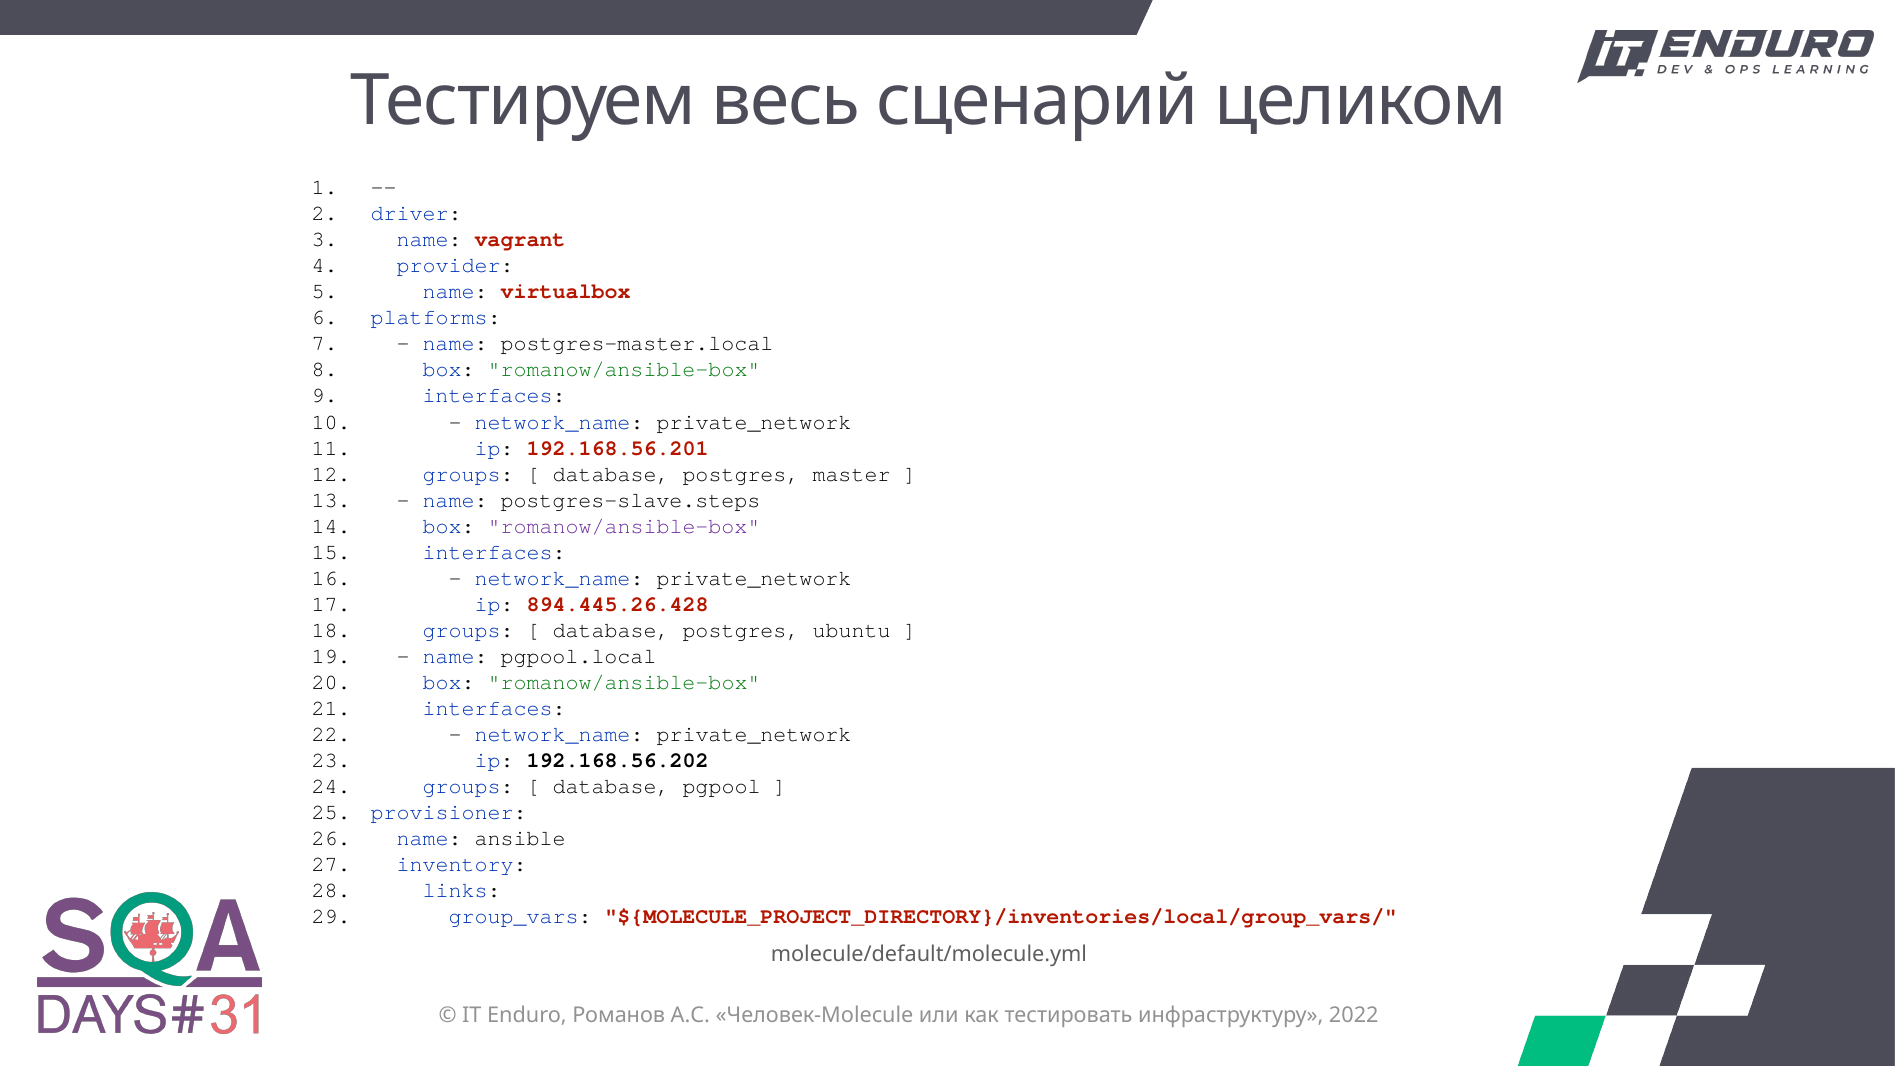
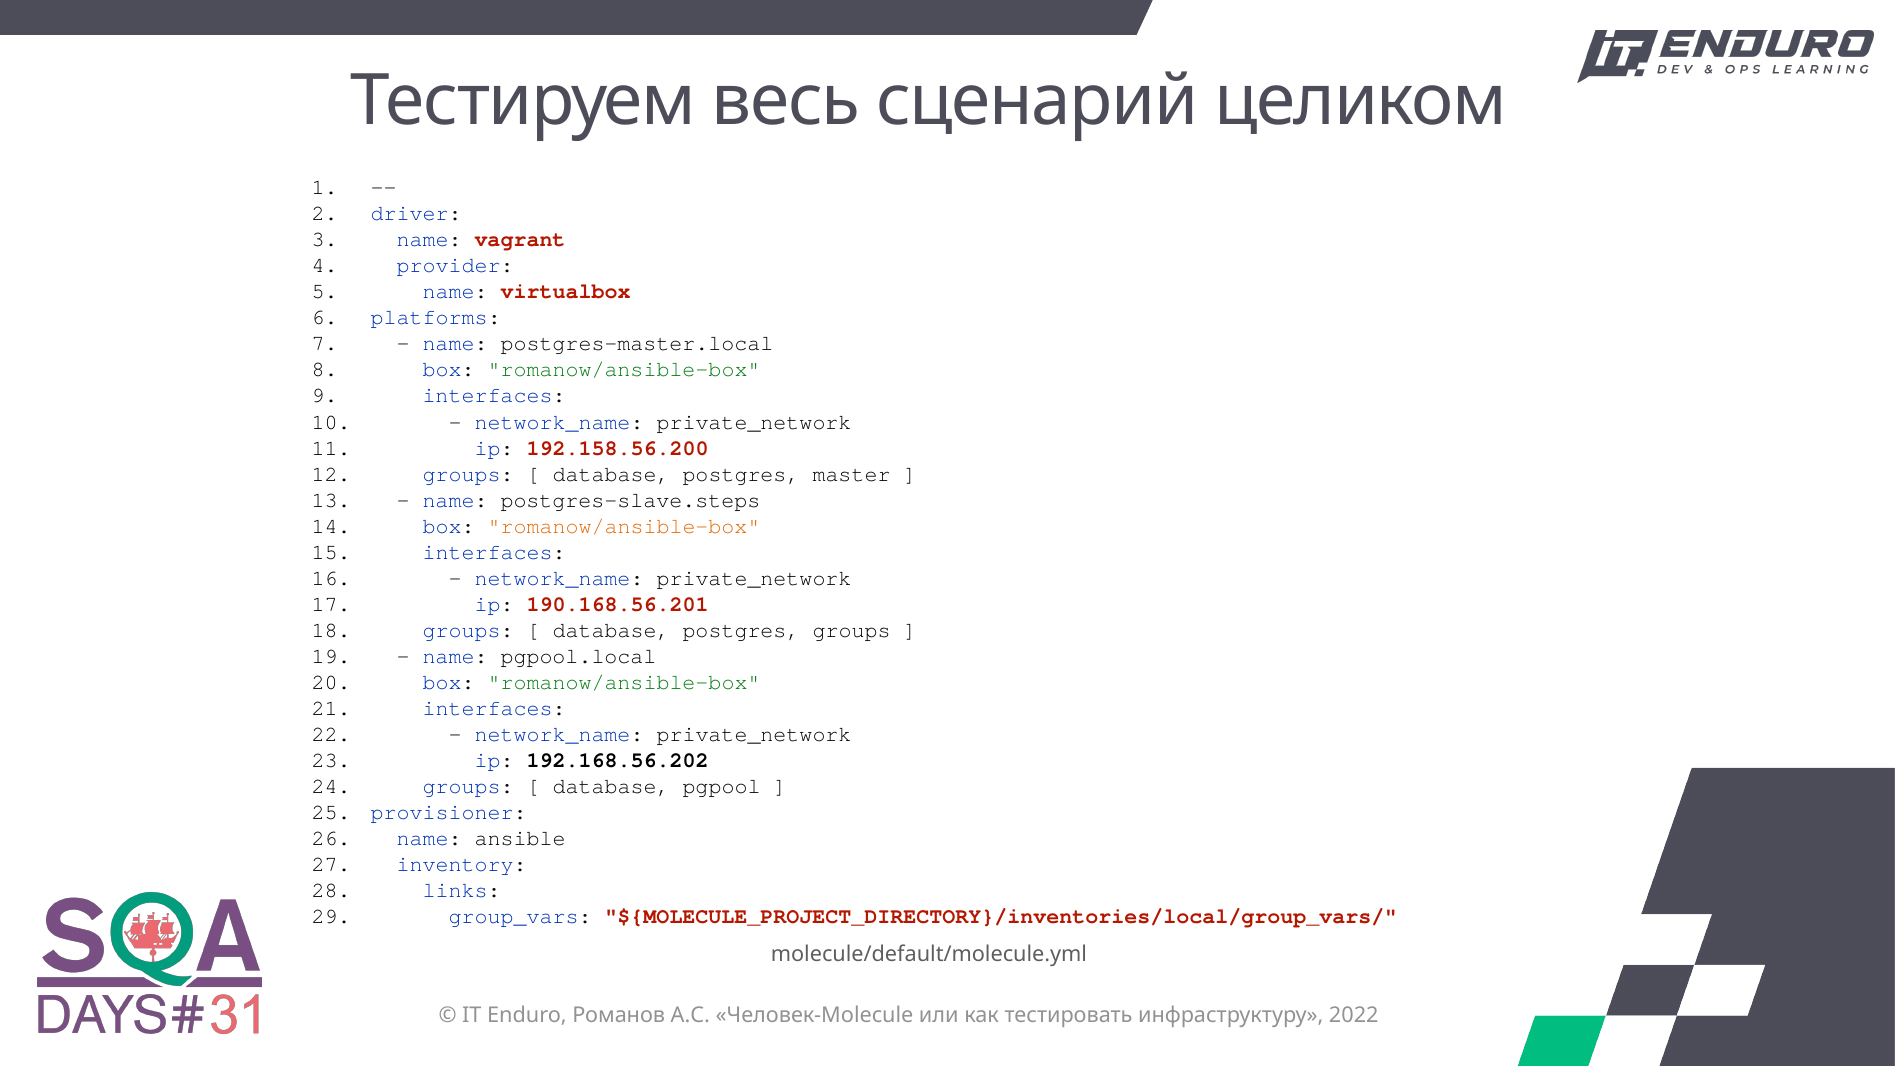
192.168.56.201: 192.168.56.201 -> 192.158.56.200 (618, 448)
romanow/ansible-box colour: purple -> orange (624, 526)
894.445.26.428: 894.445.26.428 -> 190.168.56.201 (618, 604)
postgres ubuntu: ubuntu -> groups (852, 630)
